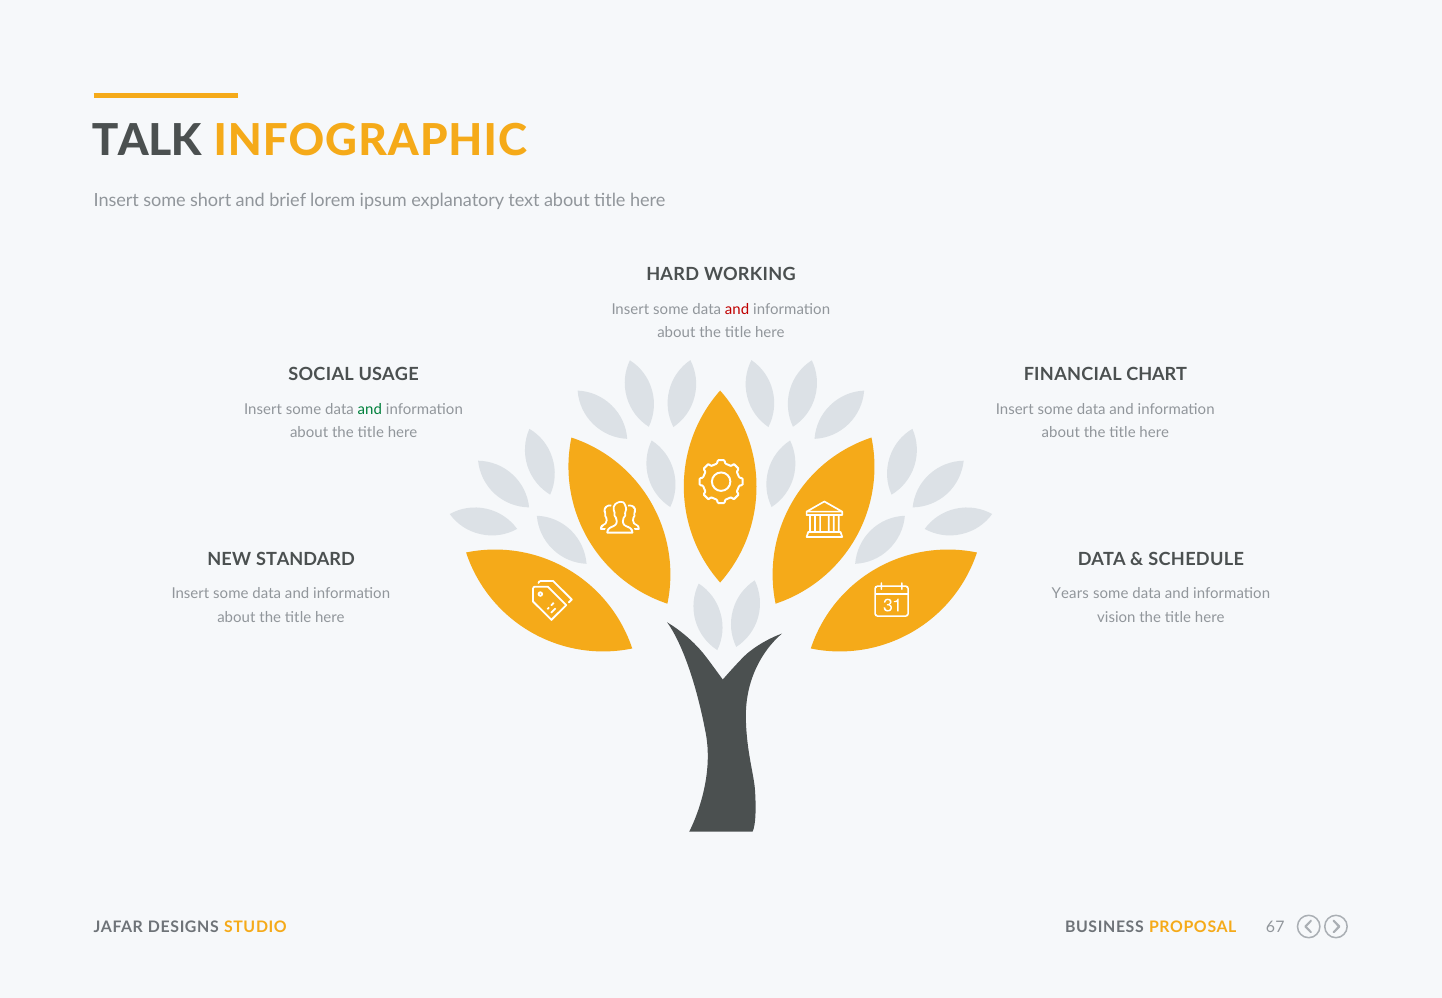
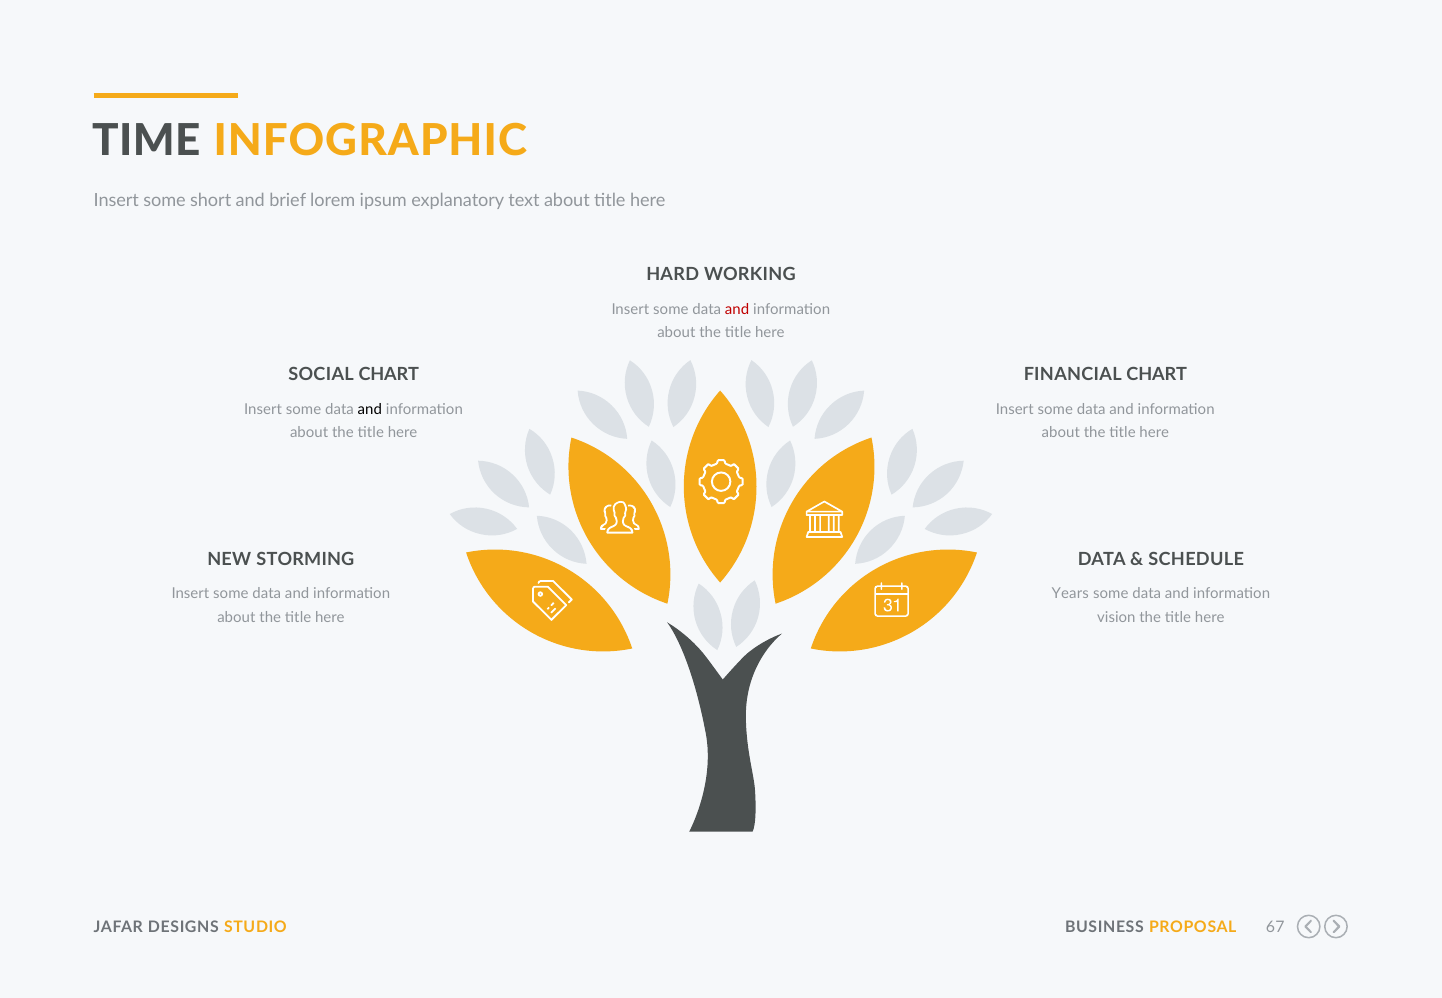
TALK: TALK -> TIME (146, 141)
SOCIAL USAGE: USAGE -> CHART (389, 375)
and colour: green -> black (370, 409)
STANDARD: STANDARD -> STORMING (305, 560)
